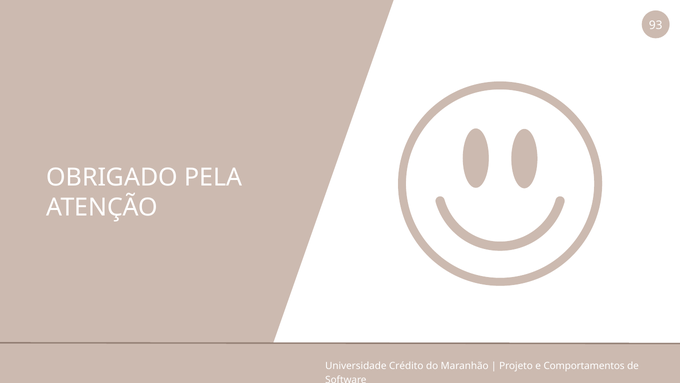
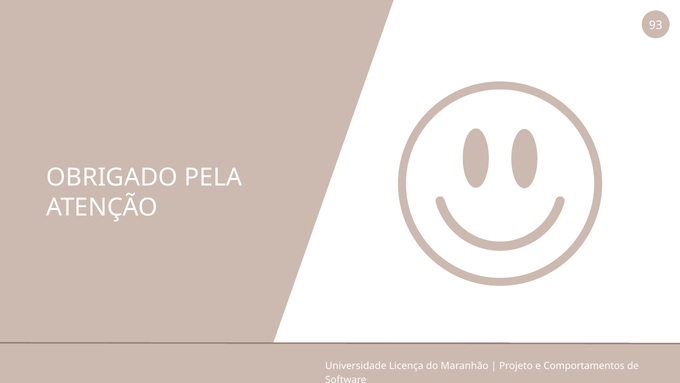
Crédito: Crédito -> Licença (406, 366)
